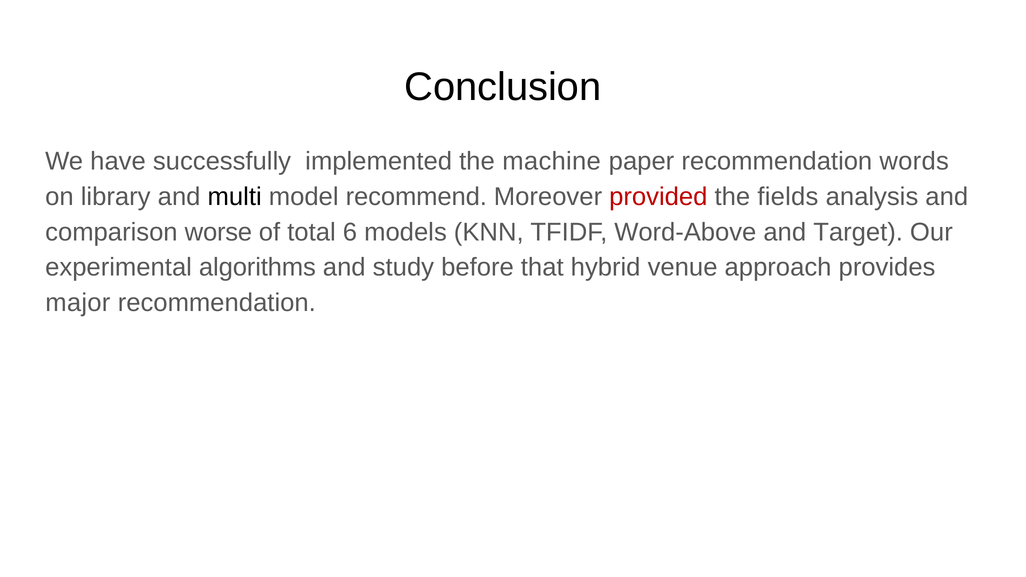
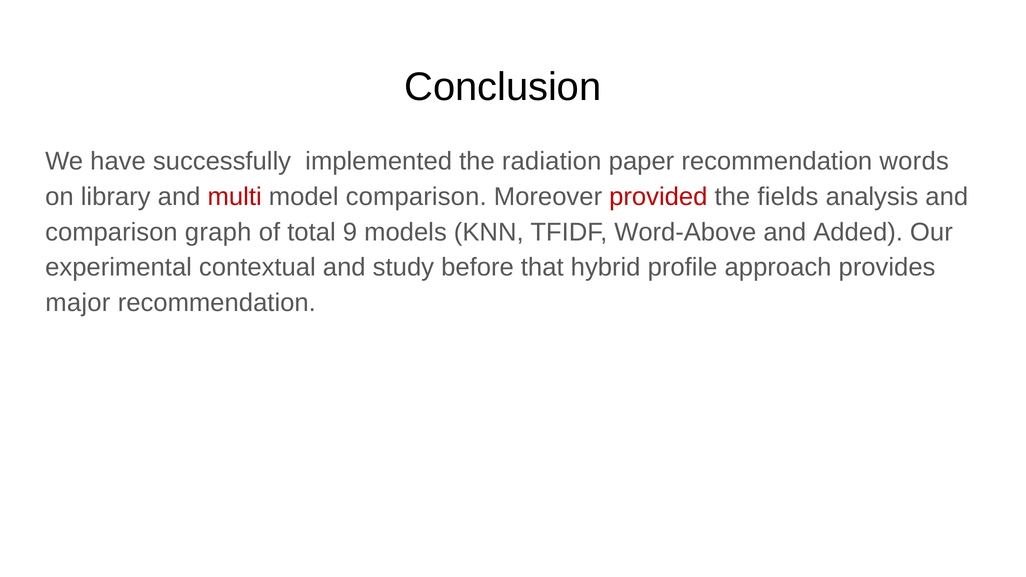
machine: machine -> radiation (552, 161)
multi colour: black -> red (235, 197)
model recommend: recommend -> comparison (416, 197)
worse: worse -> graph (218, 232)
6: 6 -> 9 (350, 232)
Target: Target -> Added (858, 232)
algorithms: algorithms -> contextual (257, 268)
venue: venue -> profile (683, 268)
